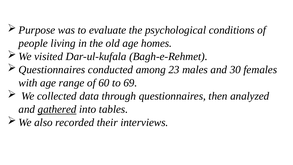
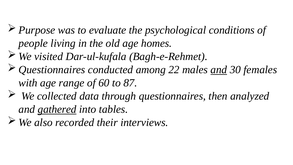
23: 23 -> 22 (174, 70)
and underline: none -> present (219, 70)
69: 69 -> 87 (130, 83)
